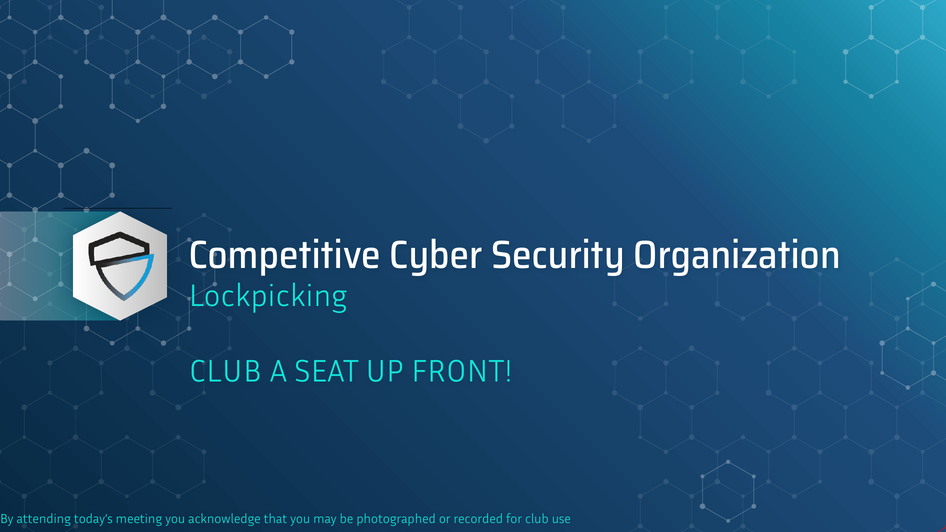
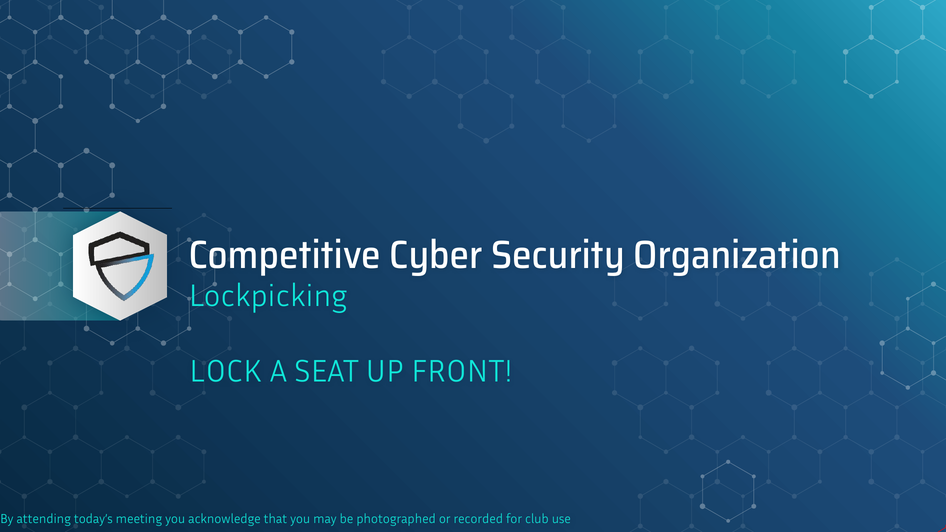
CLUB: CLUB -> LOCK (226, 371)
